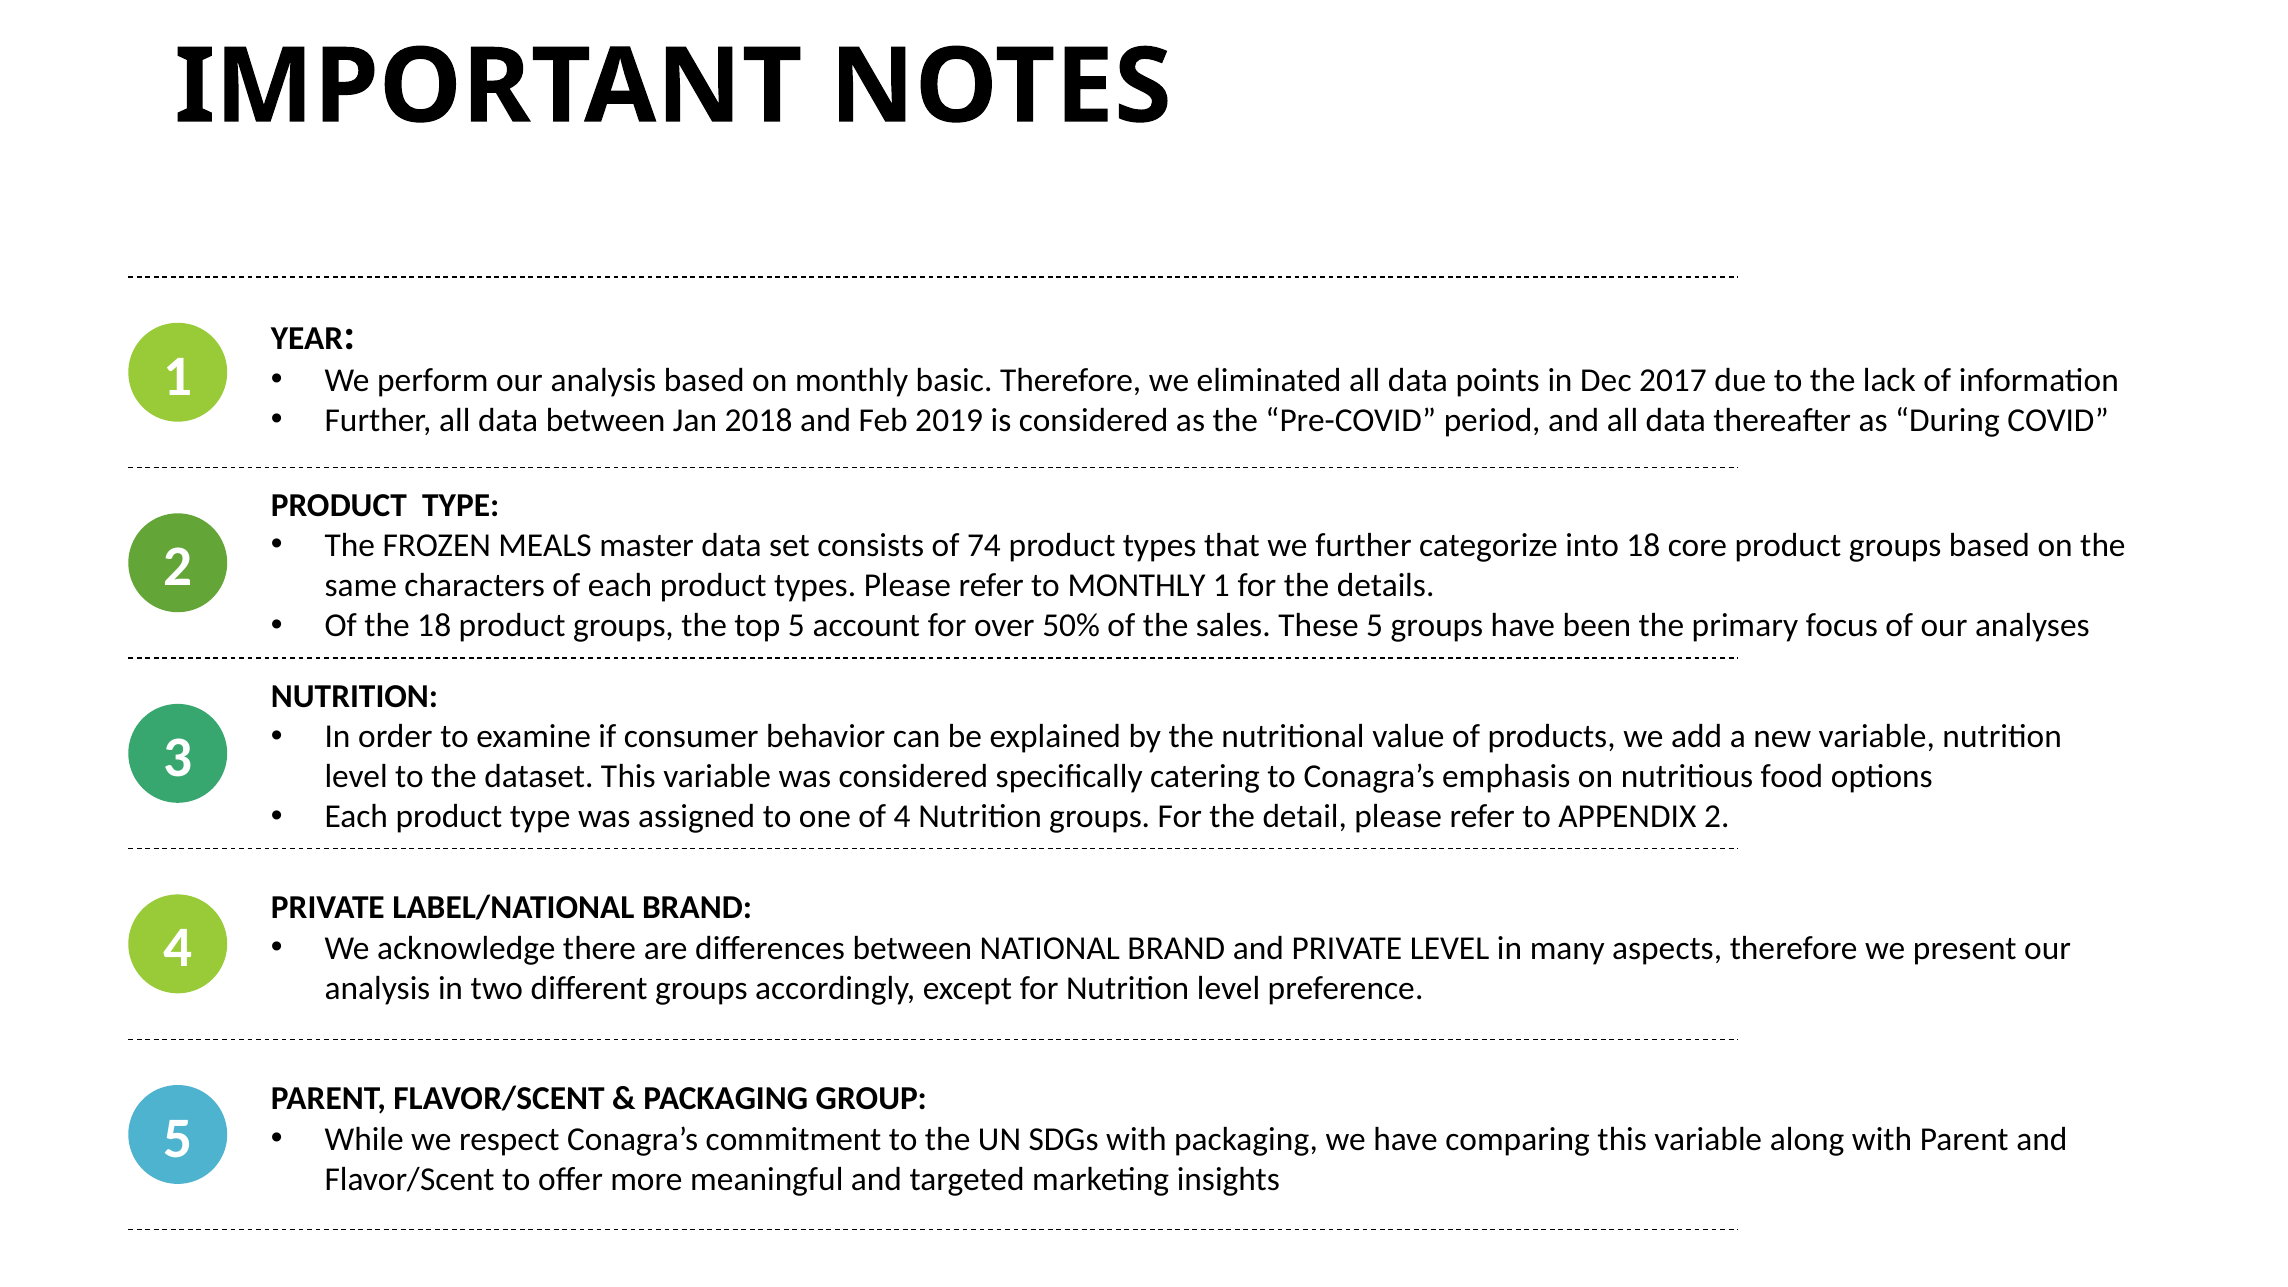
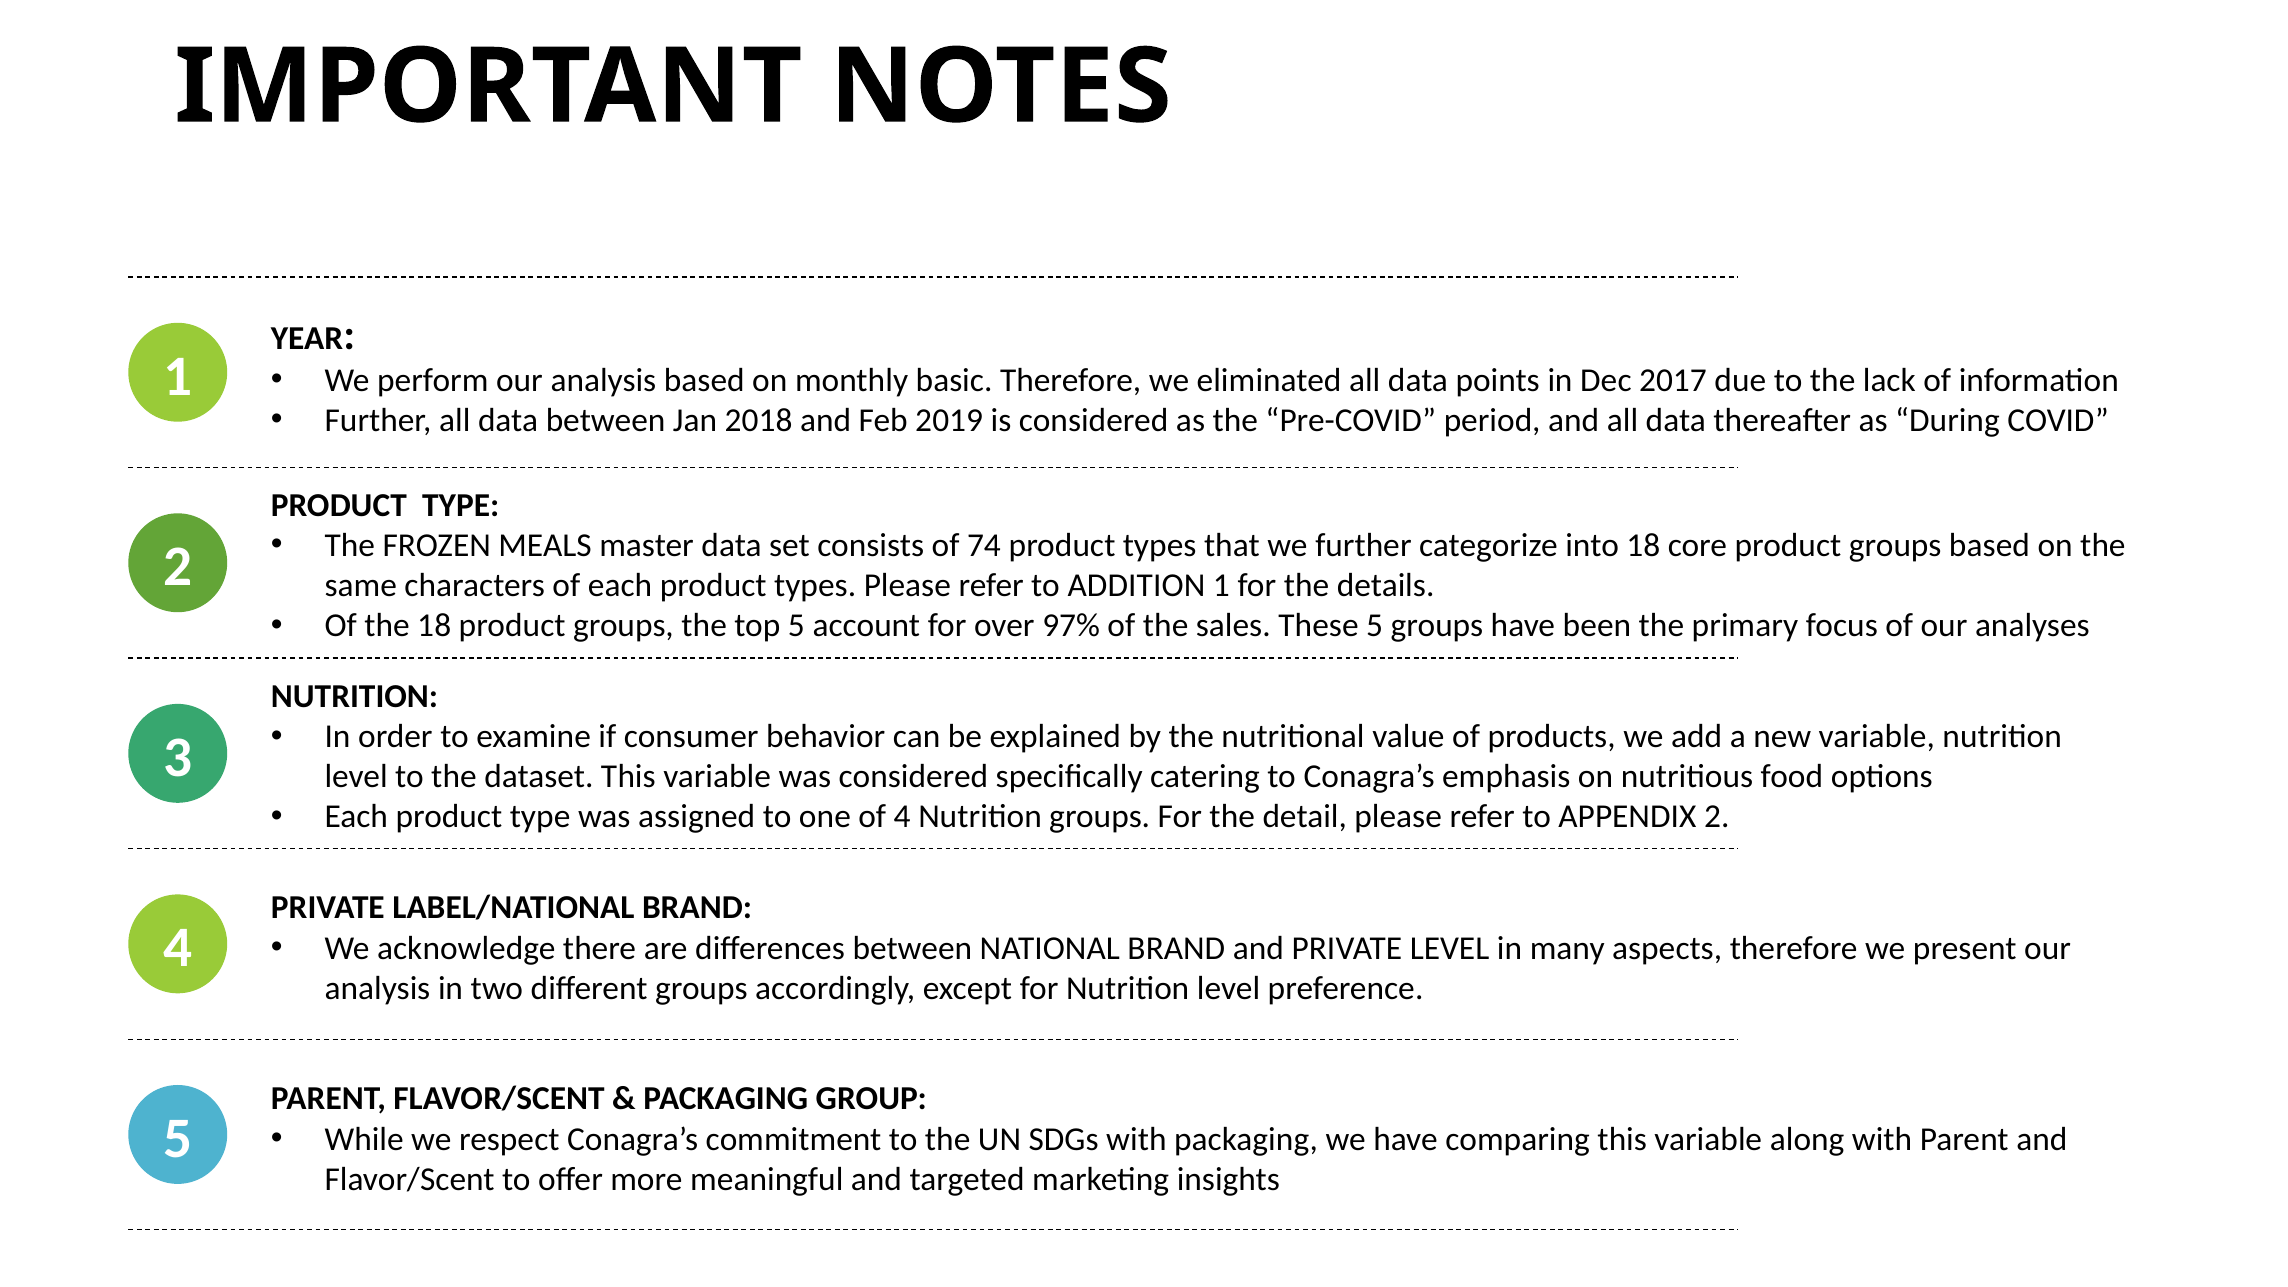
to MONTHLY: MONTHLY -> ADDITION (1136, 586)
50%: 50% -> 97% (1071, 626)
